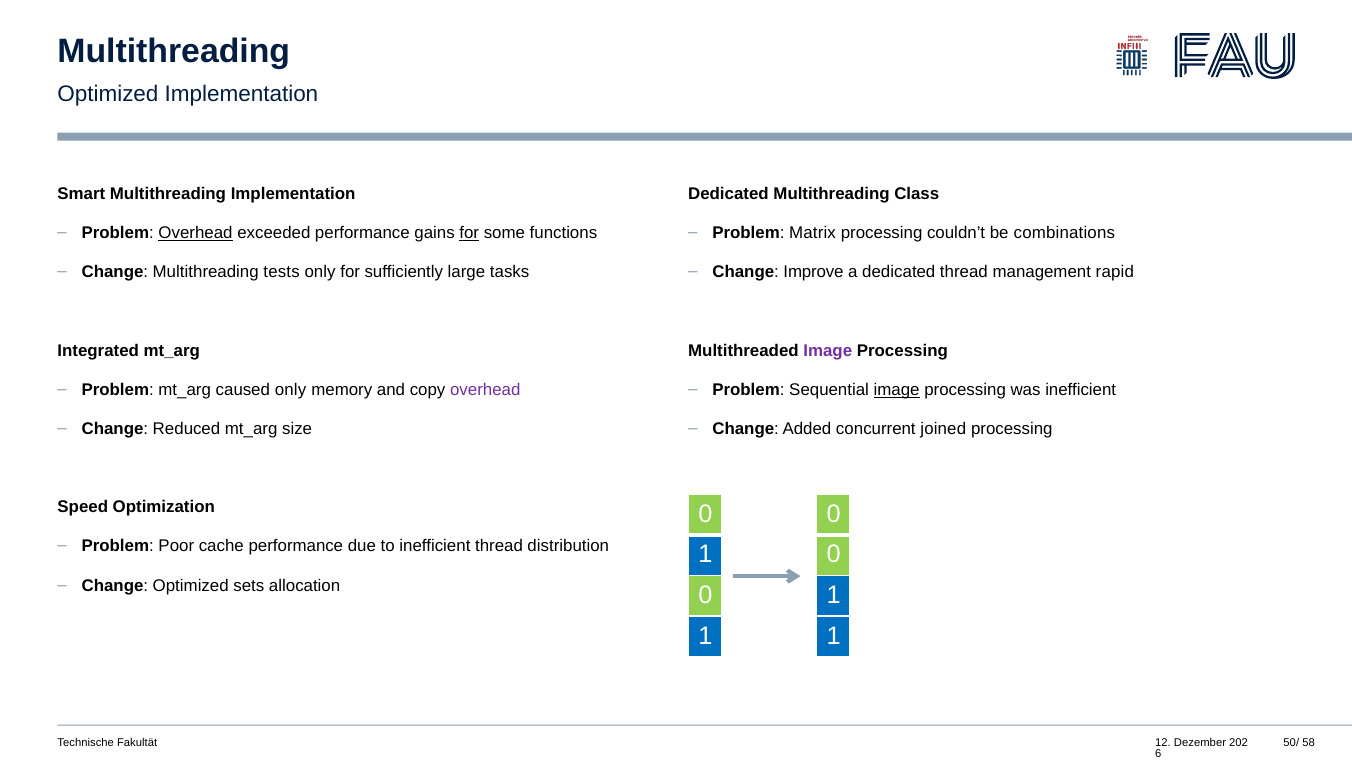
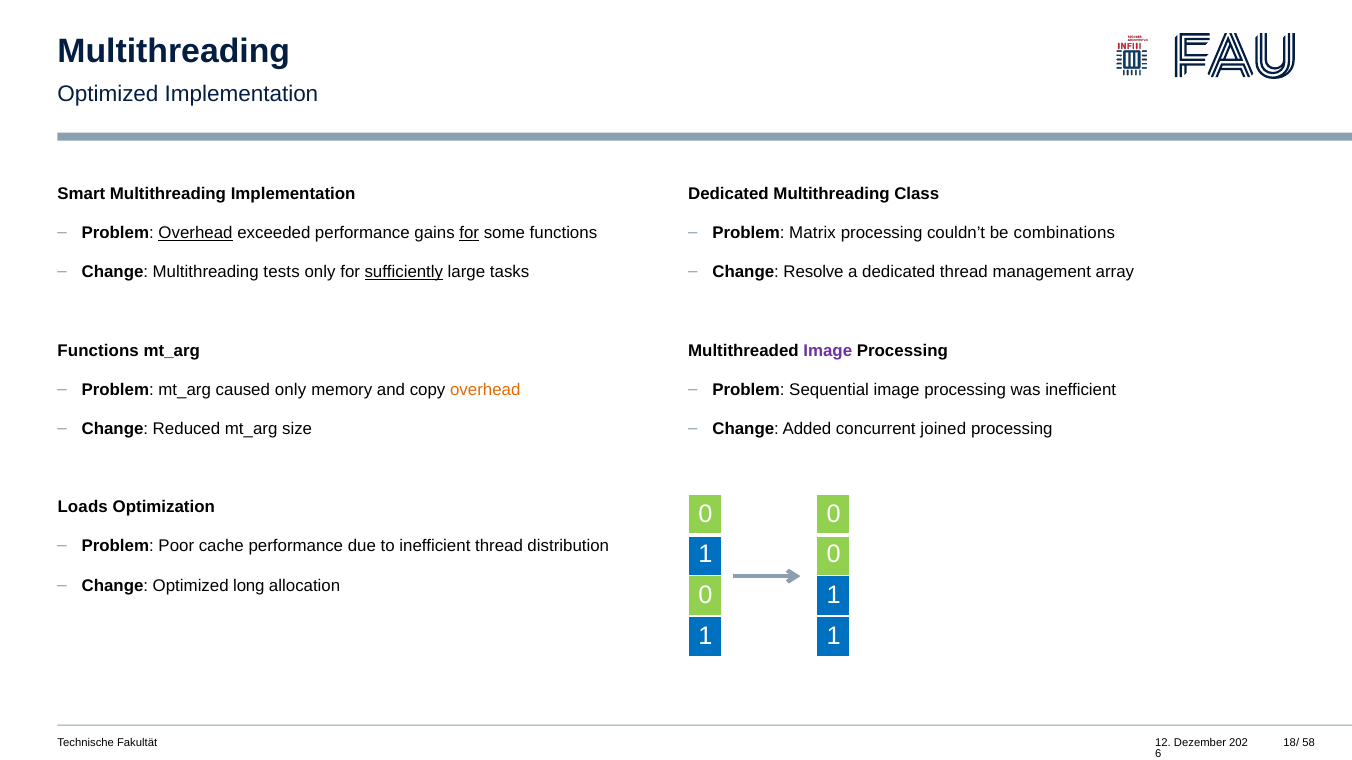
sufficiently underline: none -> present (404, 273)
Improve: Improve -> Resolve (814, 273)
rapid: rapid -> array (1115, 273)
Integrated: Integrated -> Functions (98, 351)
overhead colour: purple -> orange (485, 390)
image underline: present -> none (897, 390)
Speed: Speed -> Loads (83, 507)
sets: sets -> long (249, 586)
50: 50 -> 18 (1290, 743)
